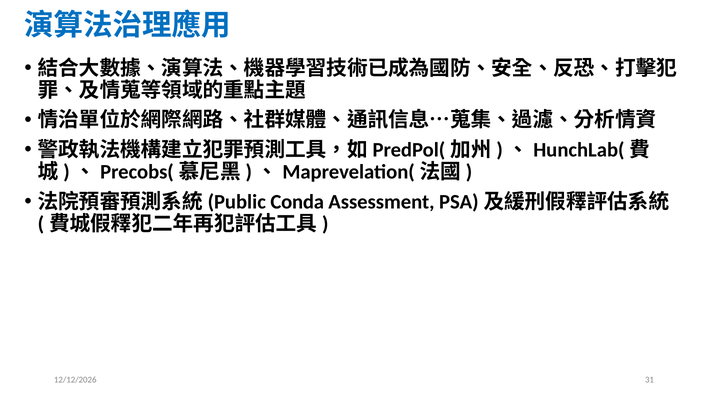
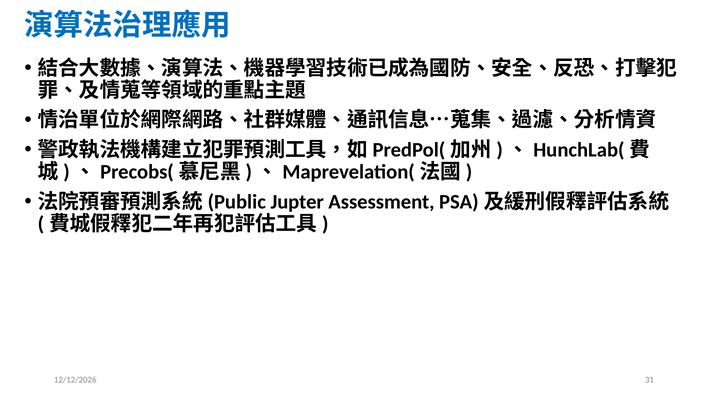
Conda: Conda -> Jupter (297, 202)
